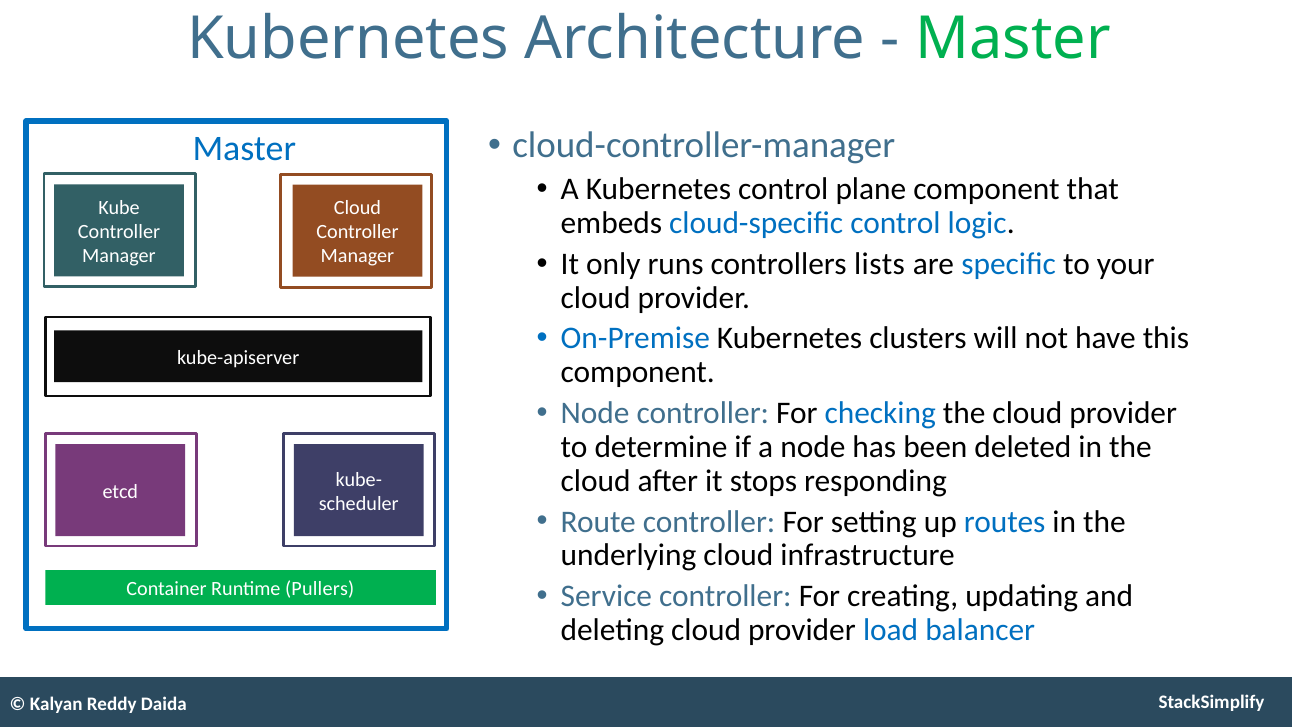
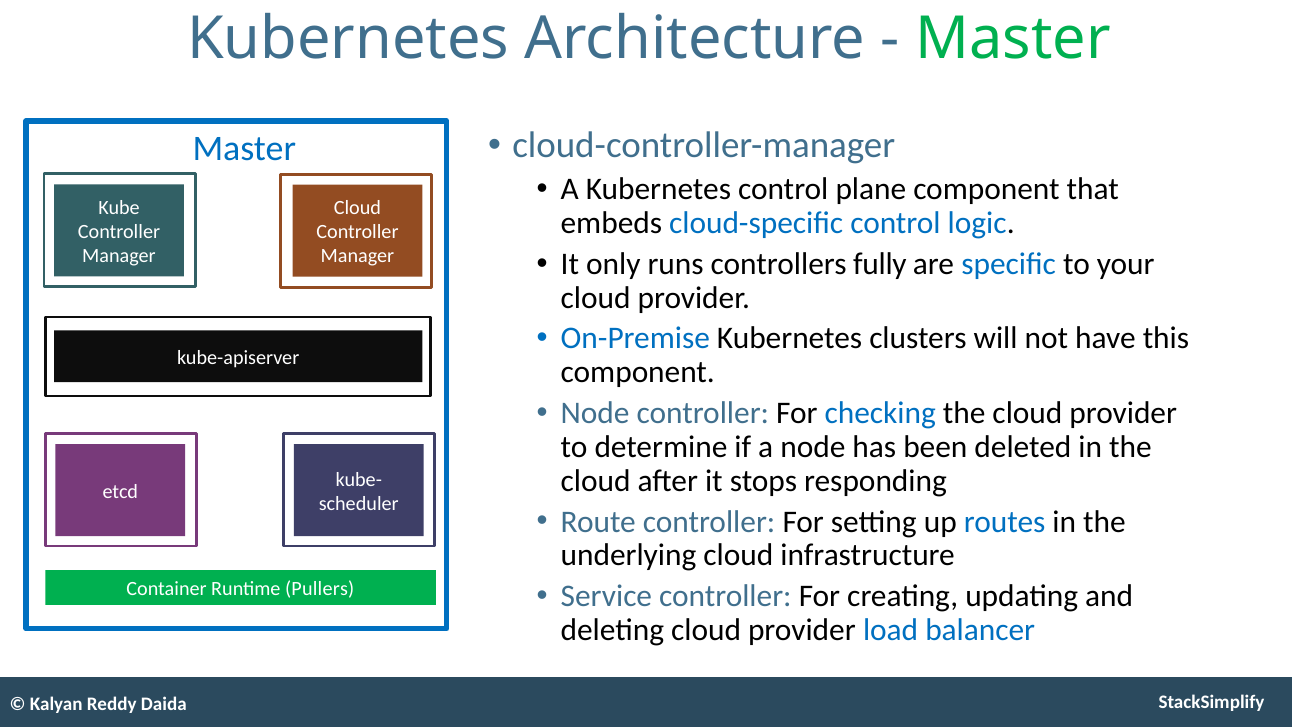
lists: lists -> fully (880, 264)
